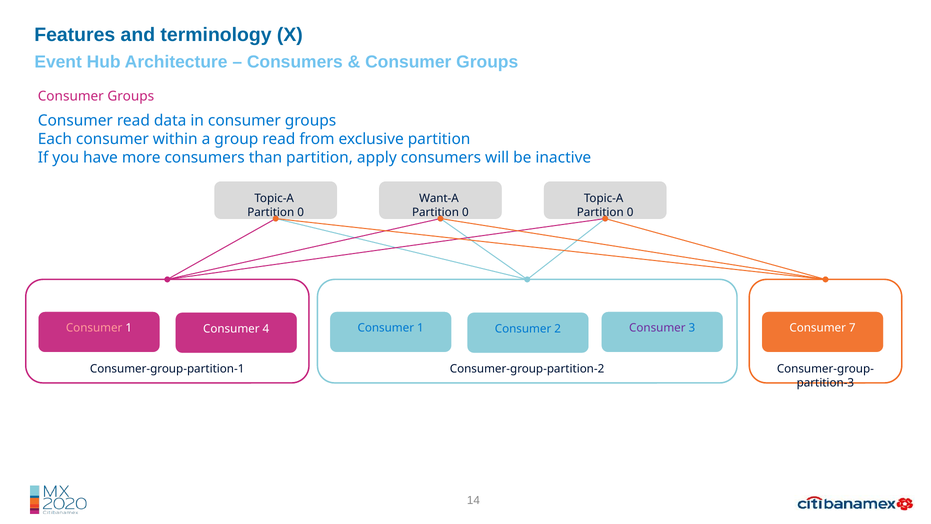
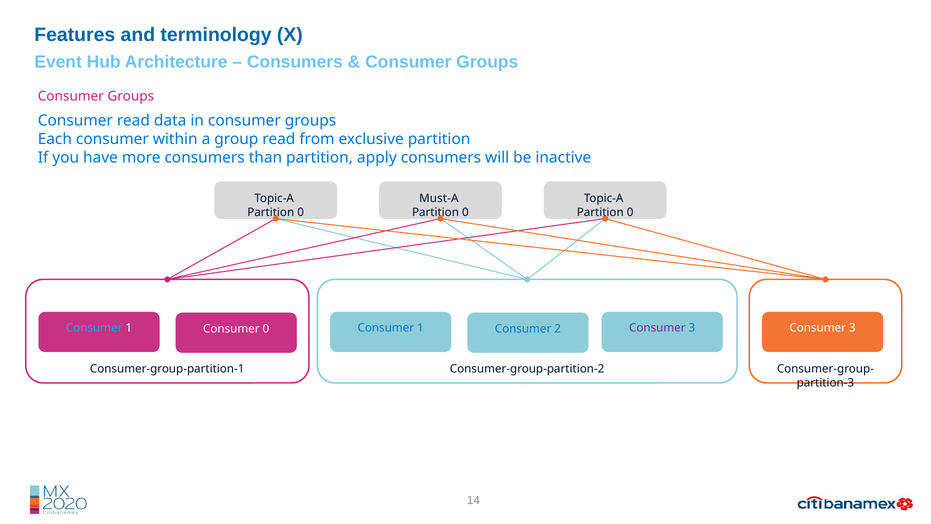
Want-A: Want-A -> Must-A (439, 198)
Consumer colour: pink -> light blue (94, 328)
Consumer 4: 4 -> 0 (266, 329)
7: 7 -> 3 (852, 328)
